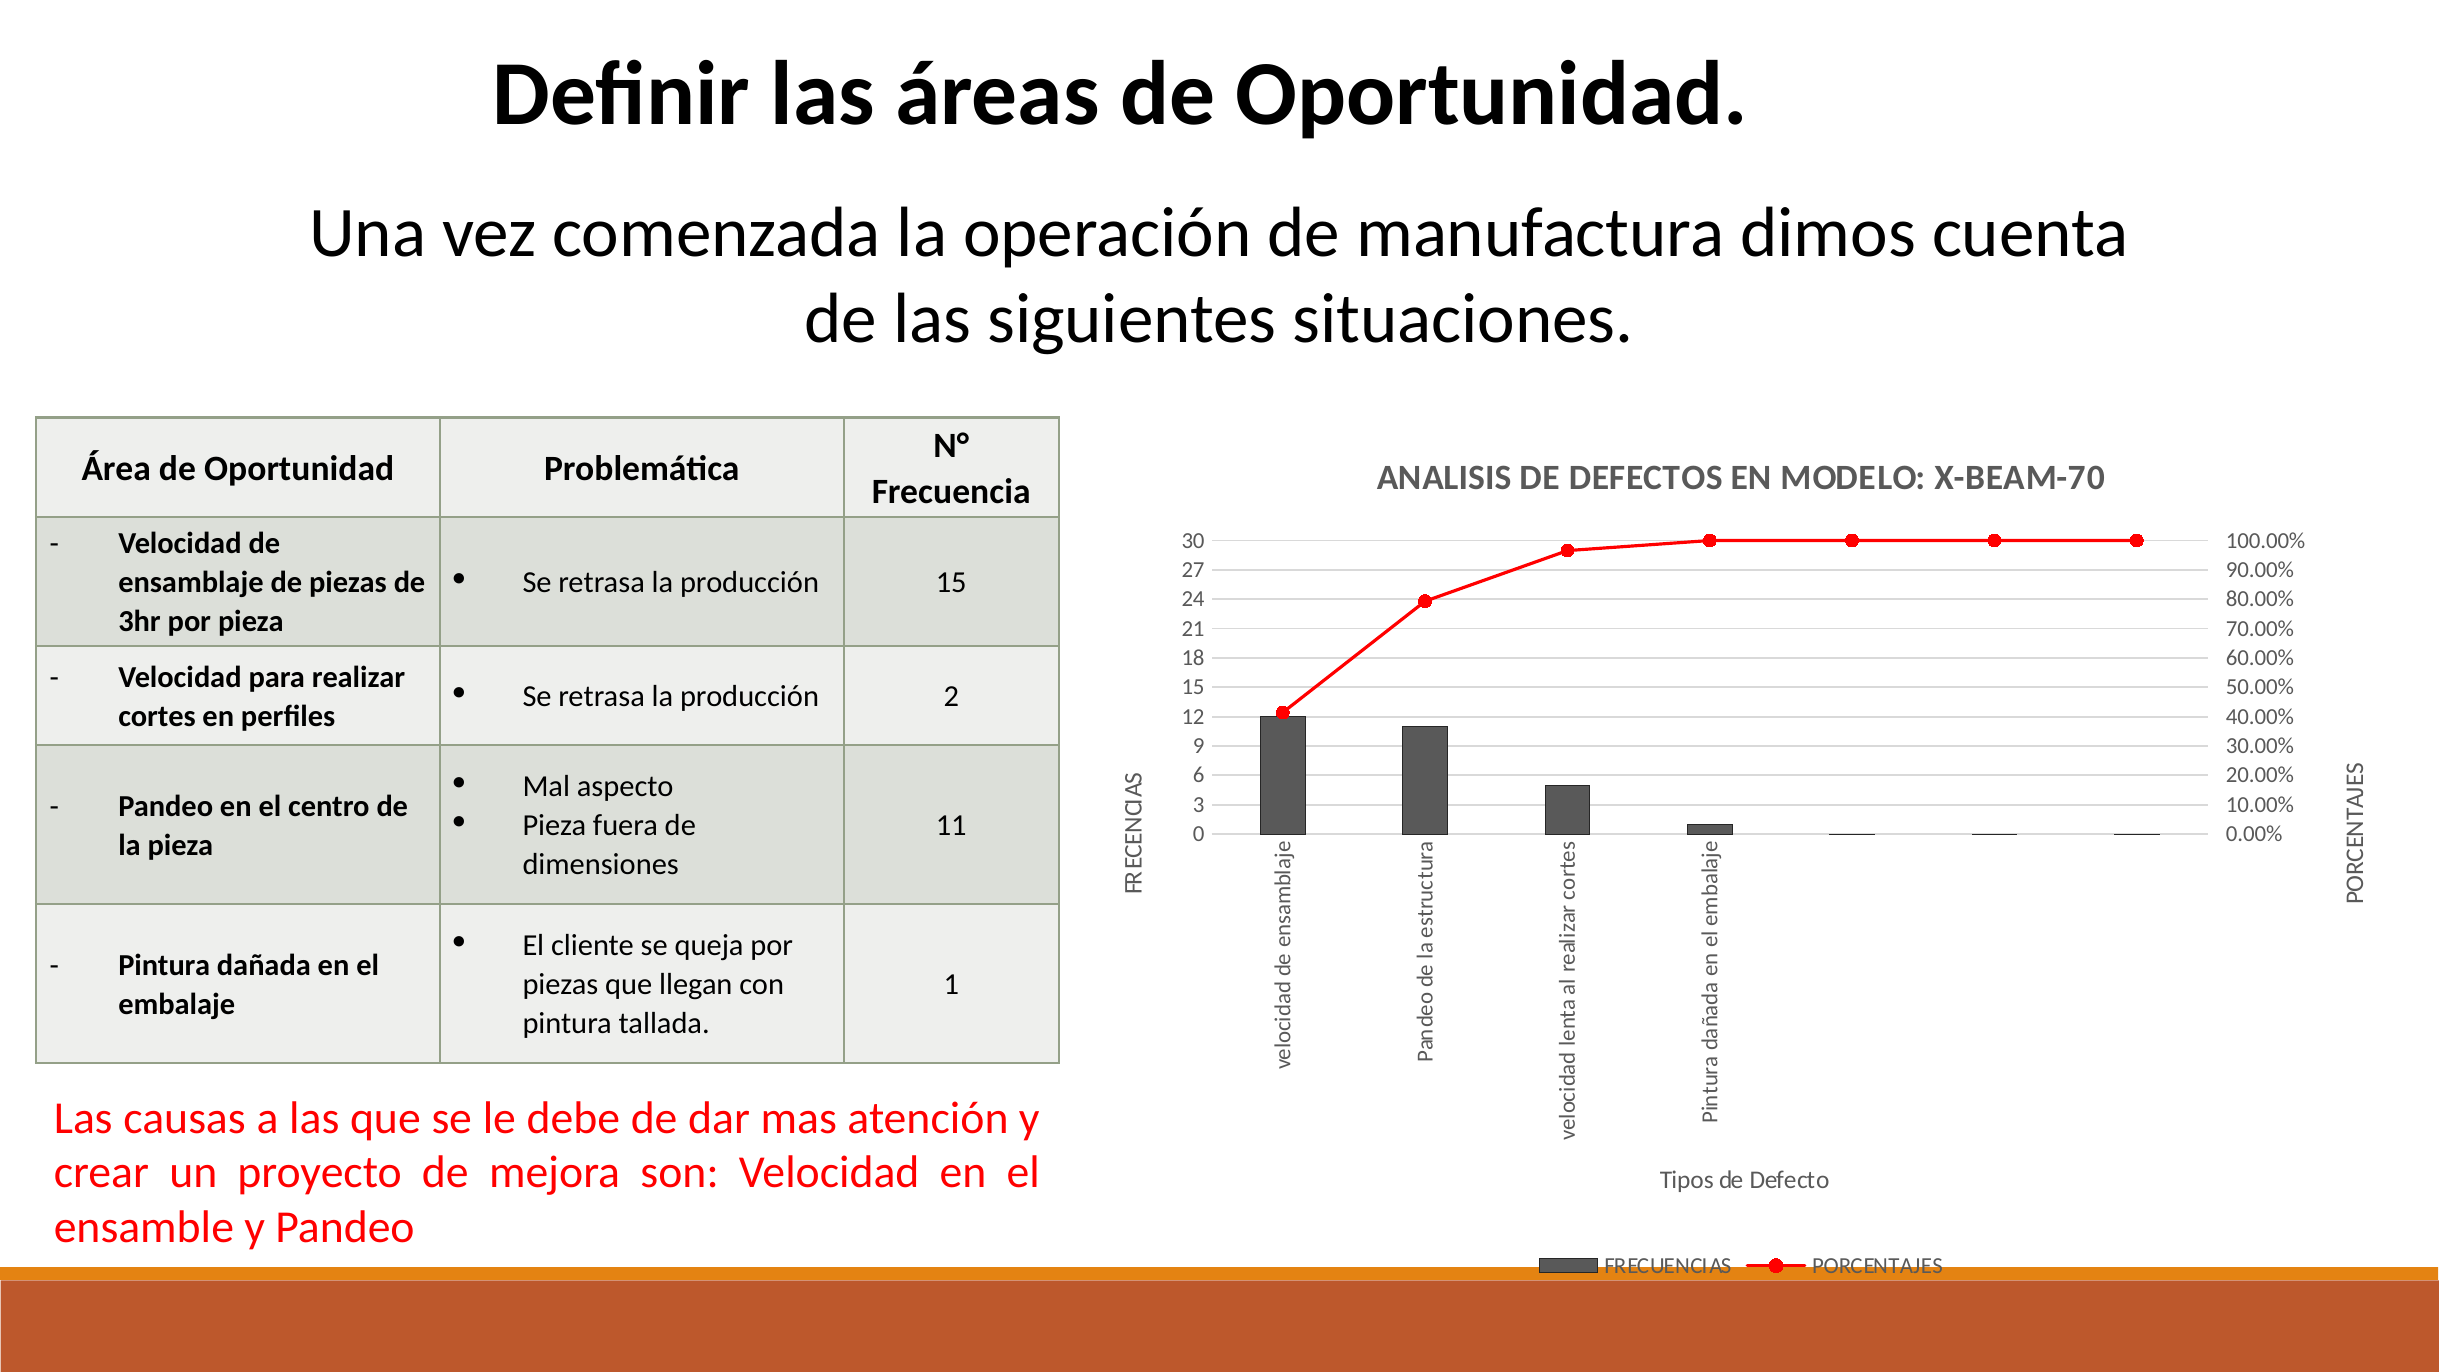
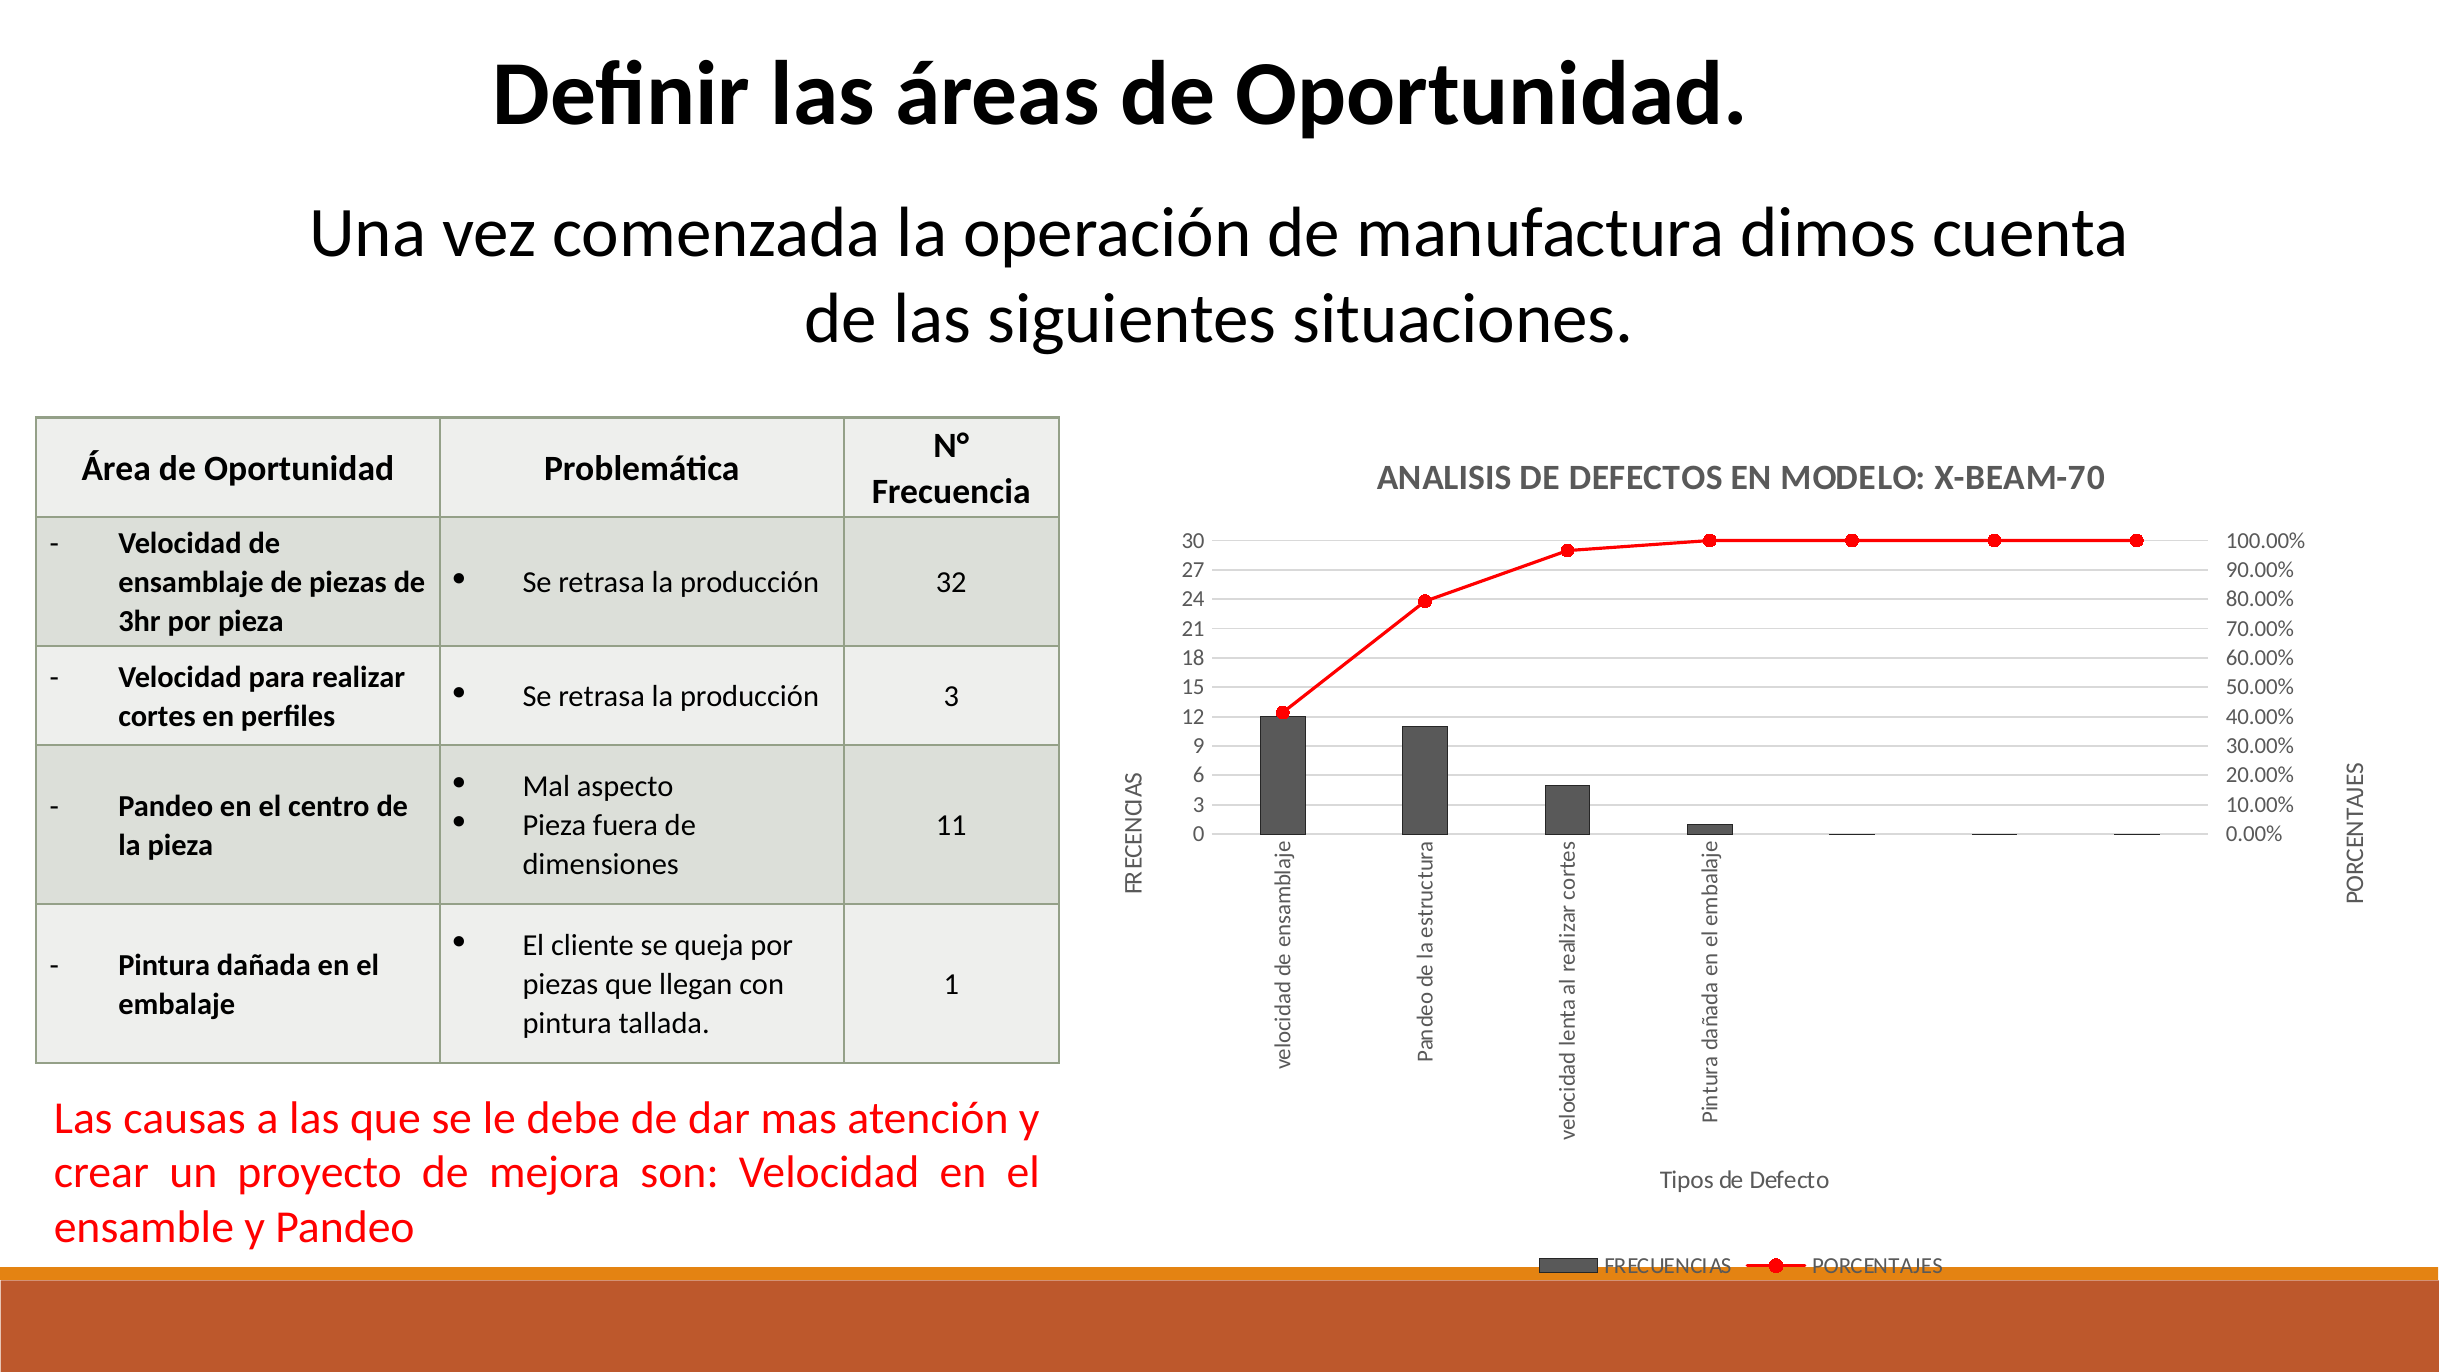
producción 15: 15 -> 32 (951, 583)
producción 2: 2 -> 3 (951, 697)
